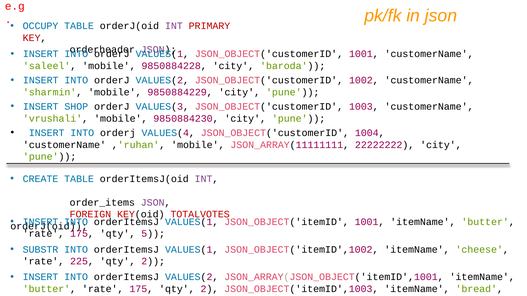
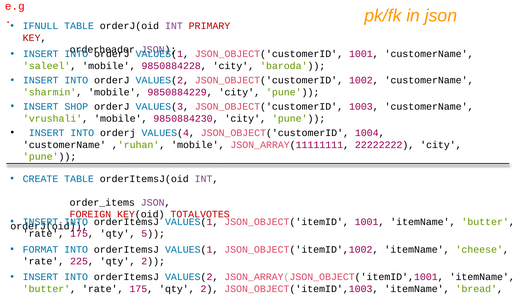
OCCUPY: OCCUPY -> IFNULL (41, 26)
SUBSTR: SUBSTR -> FORMAT (41, 250)
